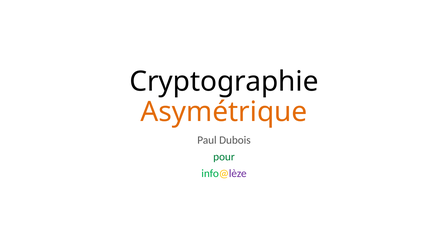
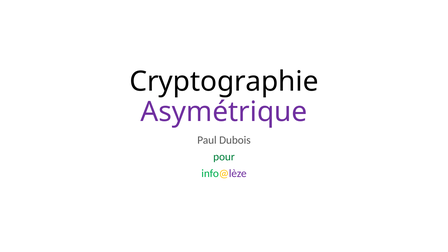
Asymétrique colour: orange -> purple (224, 112)
